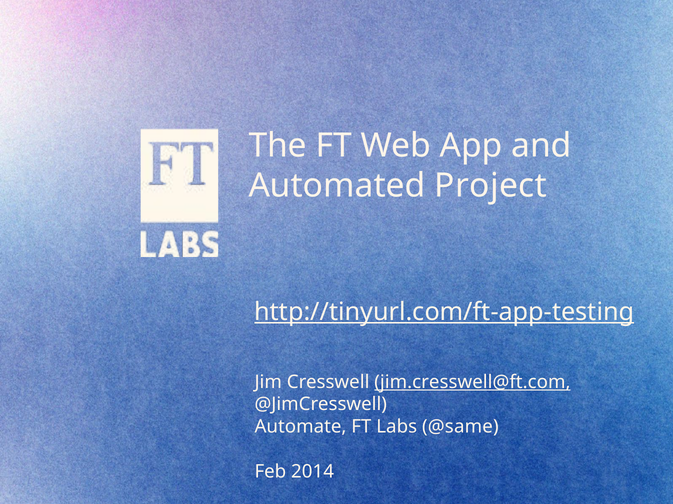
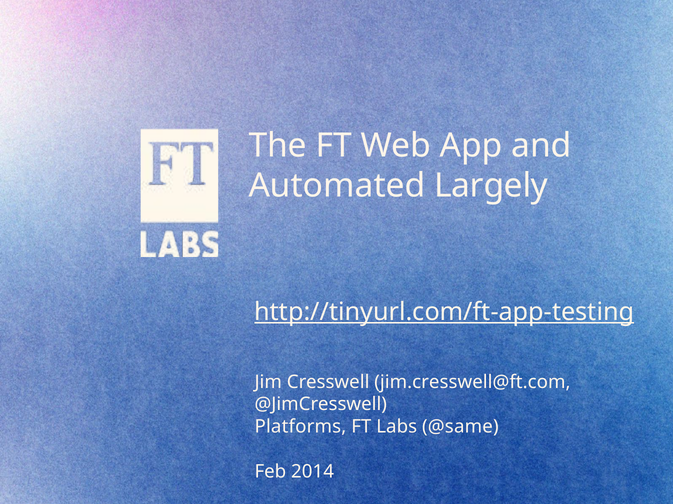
Project: Project -> Largely (491, 186)
jim.cresswell@ft.com underline: present -> none (472, 382)
Automate: Automate -> Platforms (300, 427)
